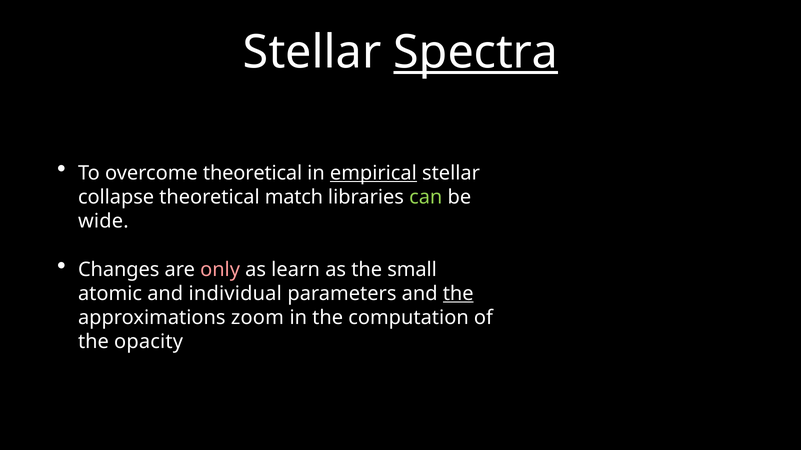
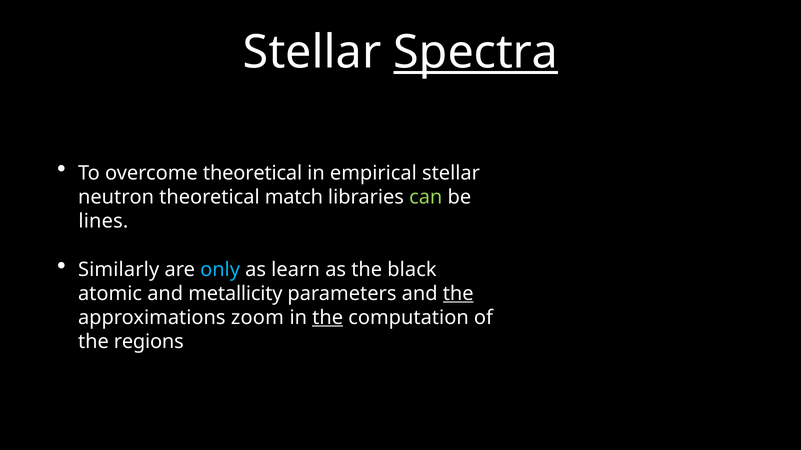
empirical underline: present -> none (373, 173)
collapse: collapse -> neutron (116, 197)
wide: wide -> lines (103, 221)
Changes: Changes -> Similarly (119, 270)
only colour: pink -> light blue (220, 270)
small: small -> black (412, 270)
individual: individual -> metallicity (235, 294)
the underline: none -> present (328, 318)
opacity: opacity -> regions (149, 342)
